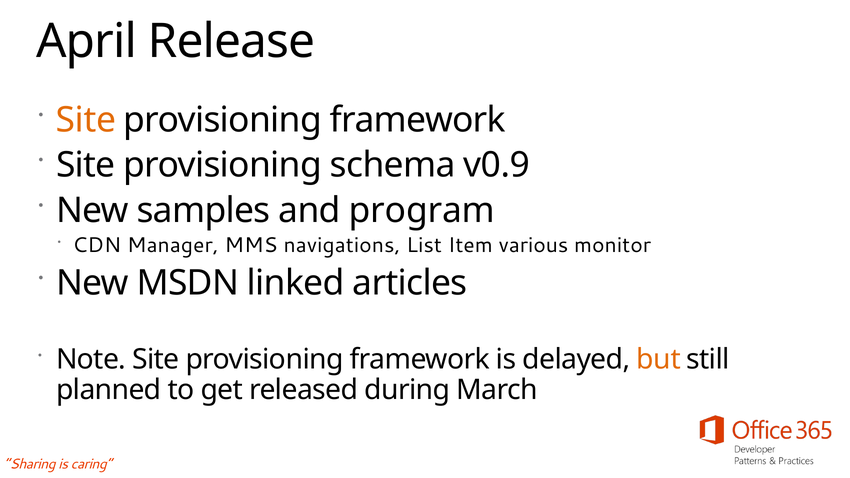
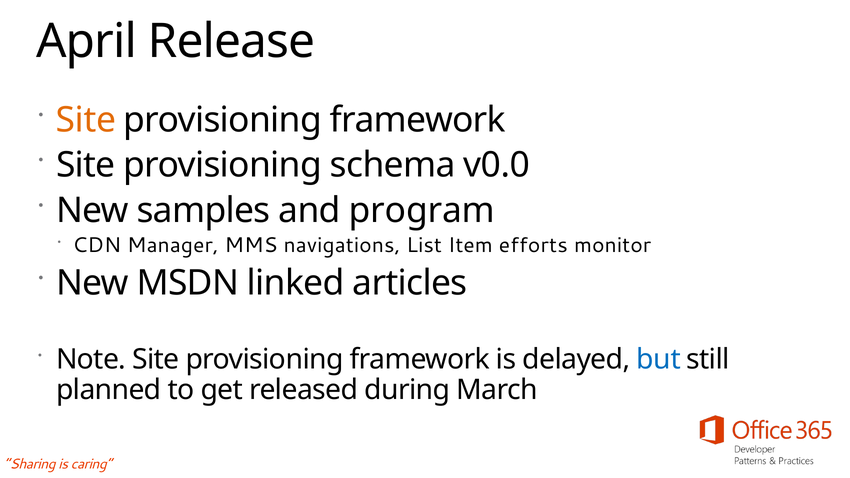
v0.9: v0.9 -> v0.0 (497, 165)
various: various -> efforts (533, 246)
but colour: orange -> blue (658, 360)
